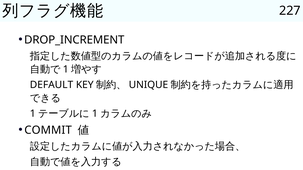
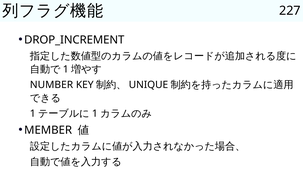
DEFAULT: DEFAULT -> NUMBER (52, 85)
COMMIT: COMMIT -> MEMBER (48, 130)
